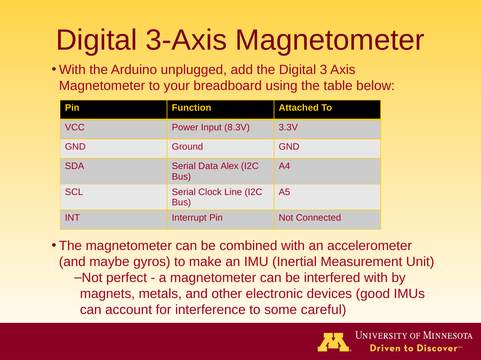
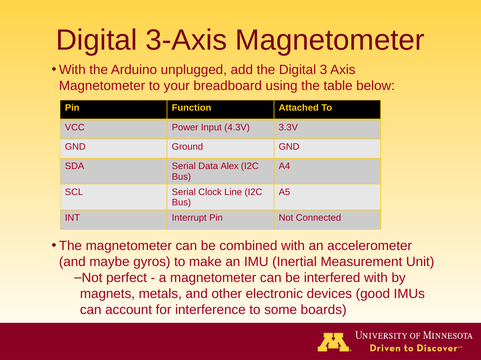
8.3V: 8.3V -> 4.3V (237, 128)
careful: careful -> boards (324, 310)
